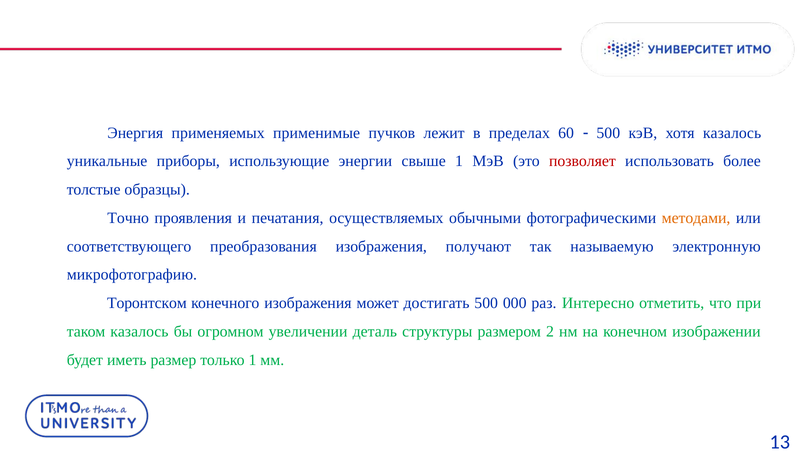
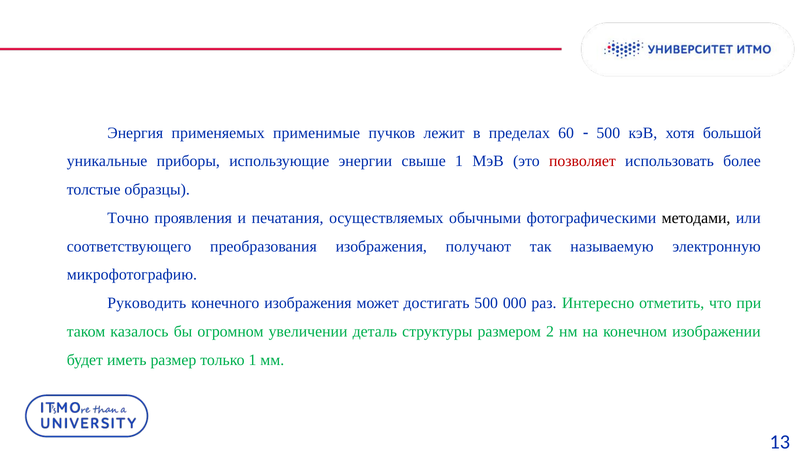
хотя казалось: казалось -> большой (732, 133)
методами colour: orange -> black (696, 218)
Торонтском: Торонтском -> Руководить (147, 303)
